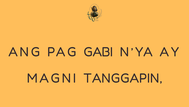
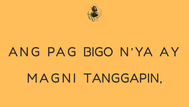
GABI: GABI -> BIGO (98, 52)
